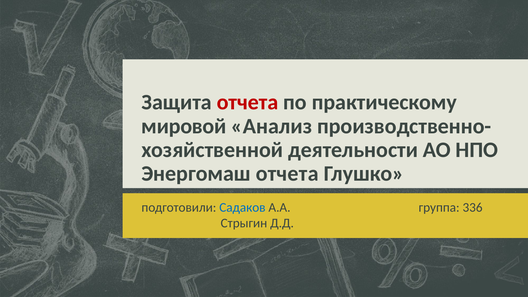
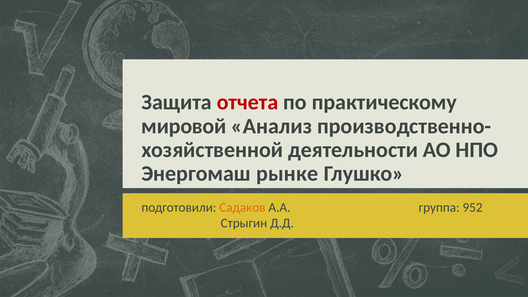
Энергомаш отчета: отчета -> рынке (287, 174)
Садаков colour: blue -> orange (242, 207)
336: 336 -> 952 (473, 207)
